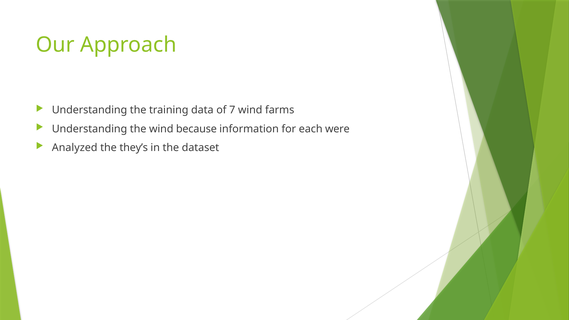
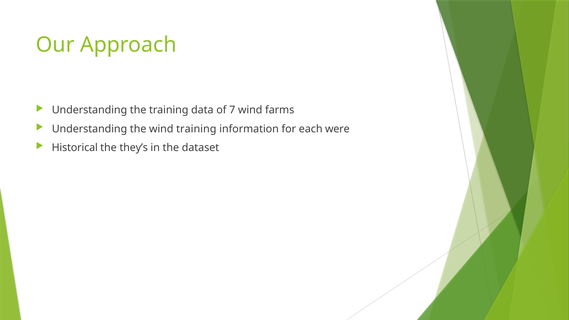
wind because: because -> training (196, 129)
Analyzed: Analyzed -> Historical (75, 148)
